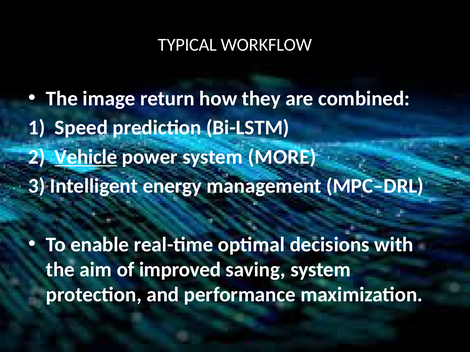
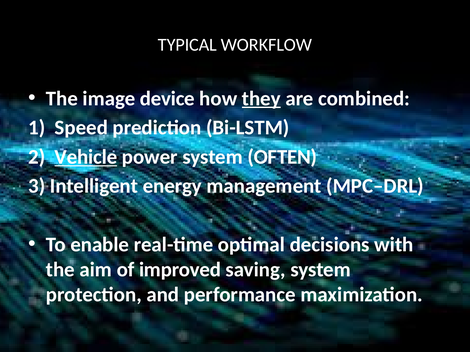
return: return -> device (167, 99)
they underline: none -> present (261, 99)
MORE: MORE -> OFTEN (282, 157)
